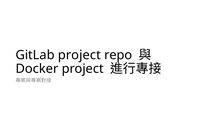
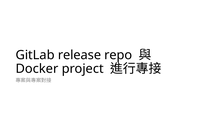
GitLab project: project -> release (79, 55)
